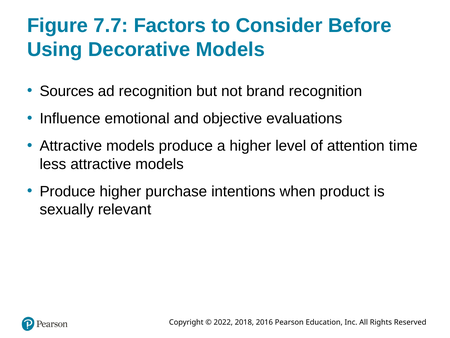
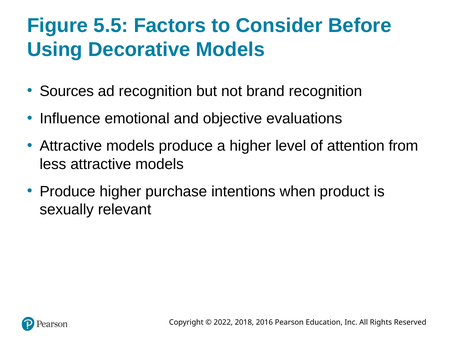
7.7: 7.7 -> 5.5 (111, 25)
time: time -> from (403, 146)
